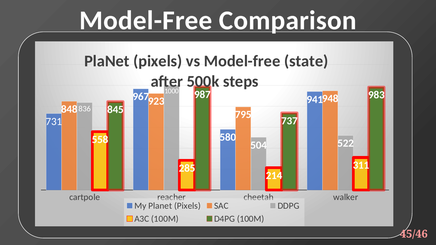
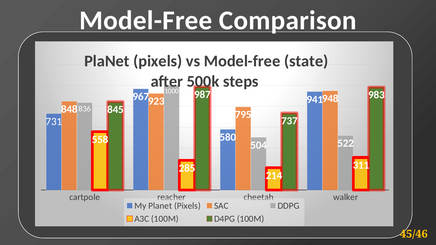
45/46 colour: pink -> yellow (414, 234)
